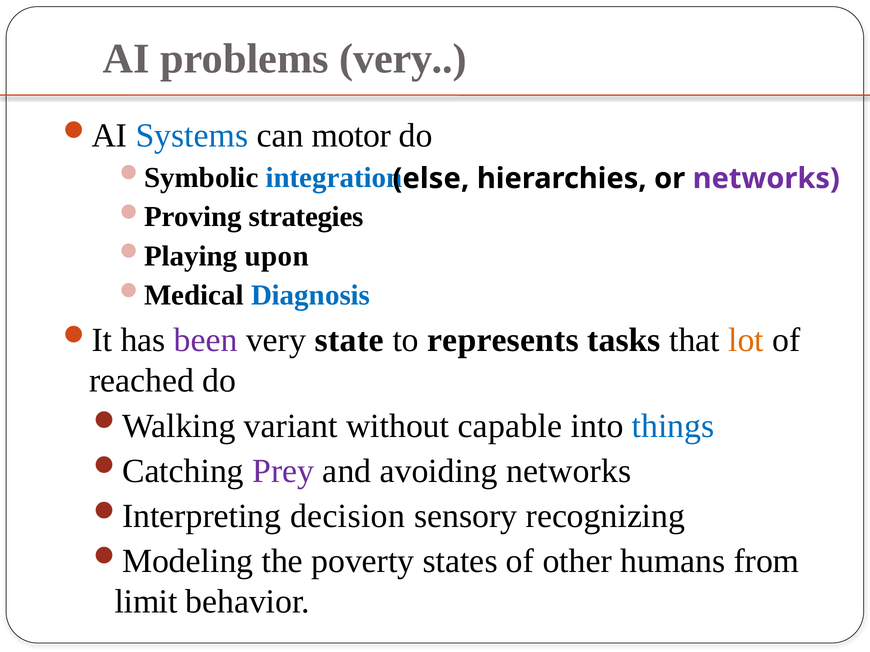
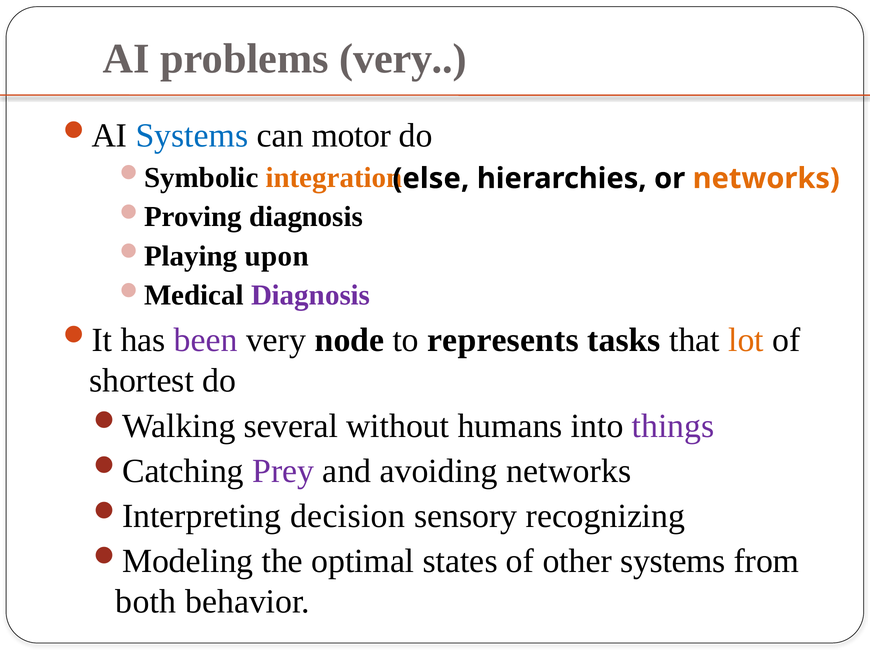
integration colour: blue -> orange (334, 178)
networks colour: purple -> orange (766, 179)
strategies: strategies -> diagnosis (306, 217)
Diagnosis colour: blue -> purple (311, 295)
state: state -> node (349, 340)
reached: reached -> shortest (142, 381)
variant: variant -> several (291, 426)
capable: capable -> humans (510, 426)
things colour: blue -> purple (673, 426)
poverty: poverty -> optimal (363, 562)
other humans: humans -> systems (673, 562)
limit: limit -> both (146, 602)
